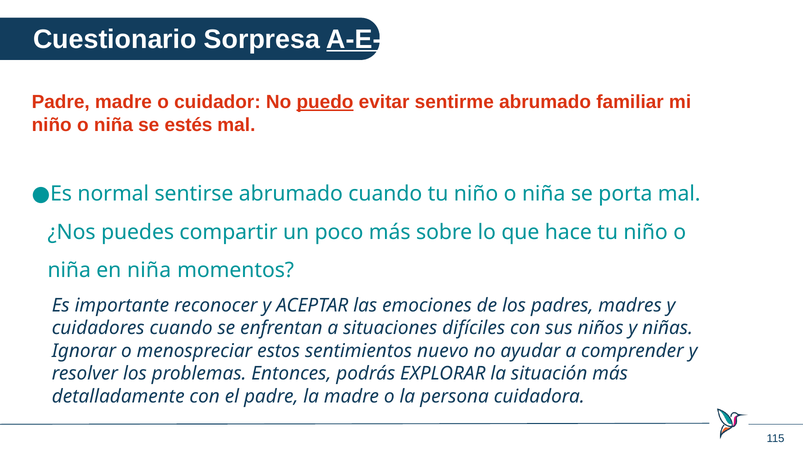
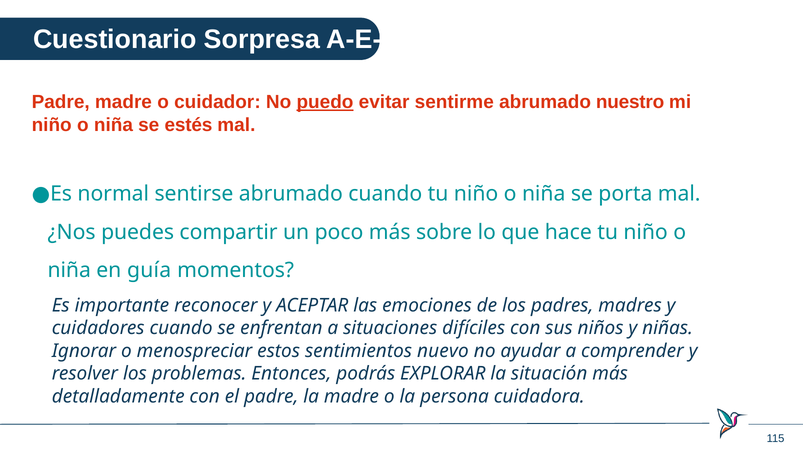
A-E-C-P underline: present -> none (377, 39)
familiar: familiar -> nuestro (630, 102)
en niña: niña -> guía (149, 270)
